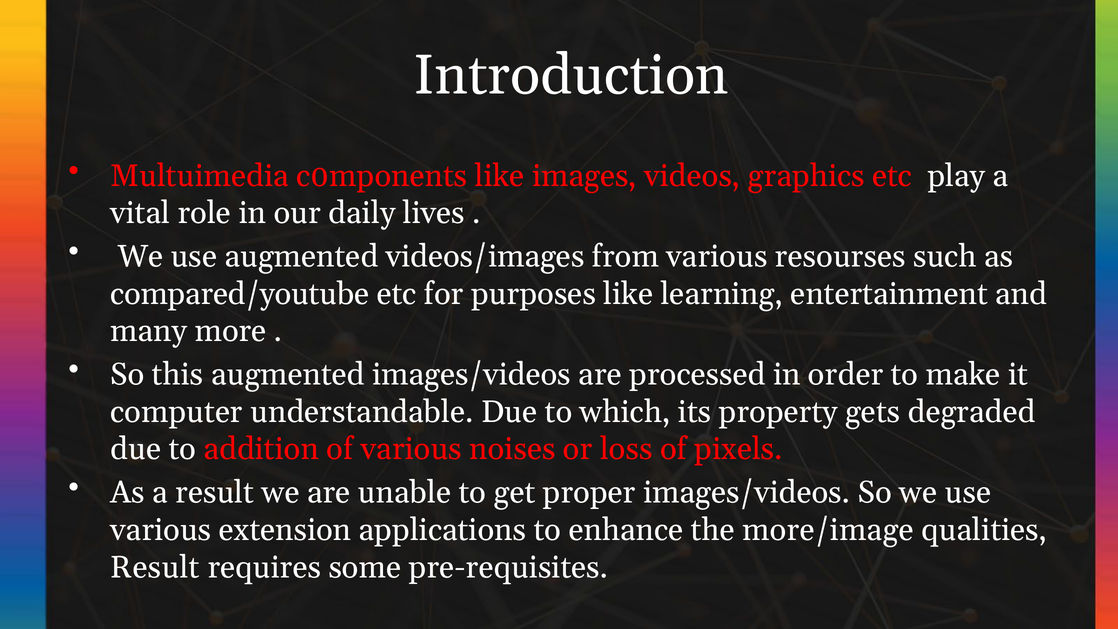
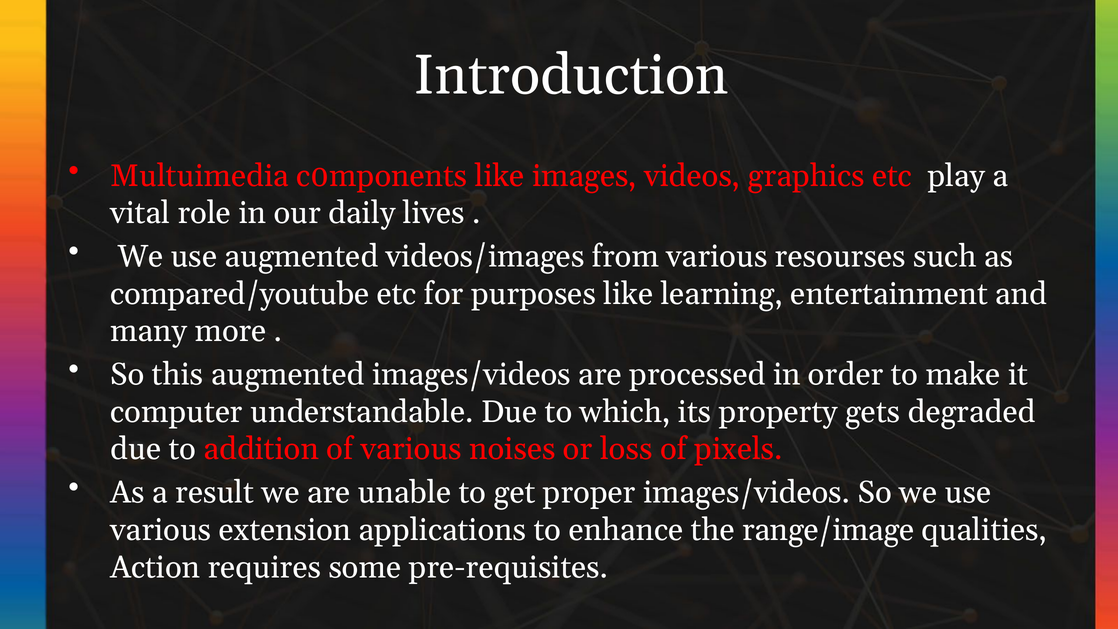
more/image: more/image -> range/image (828, 530)
Result: Result -> Action (155, 567)
